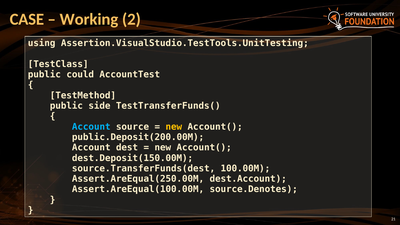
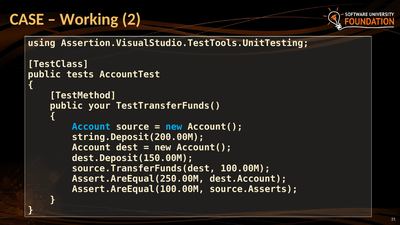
could: could -> tests (80, 74)
side: side -> your (99, 106)
new colour: yellow -> light blue (174, 127)
public.Deposit(200.00M: public.Deposit(200.00M -> string.Deposit(200.00M (138, 137)
source.Denotes: source.Denotes -> source.Asserts (254, 189)
